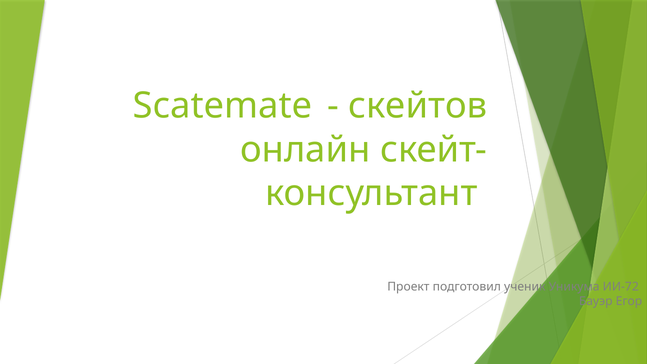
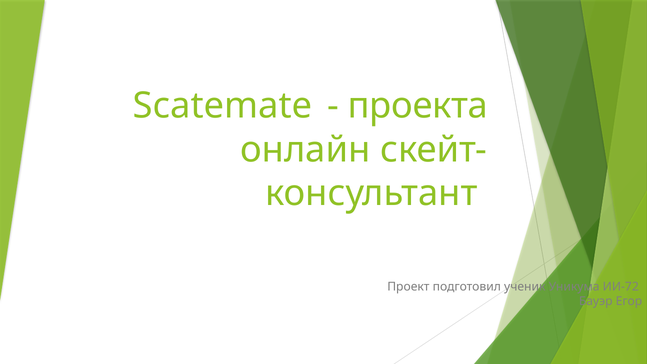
скейтов: скейтов -> проекта (418, 106)
